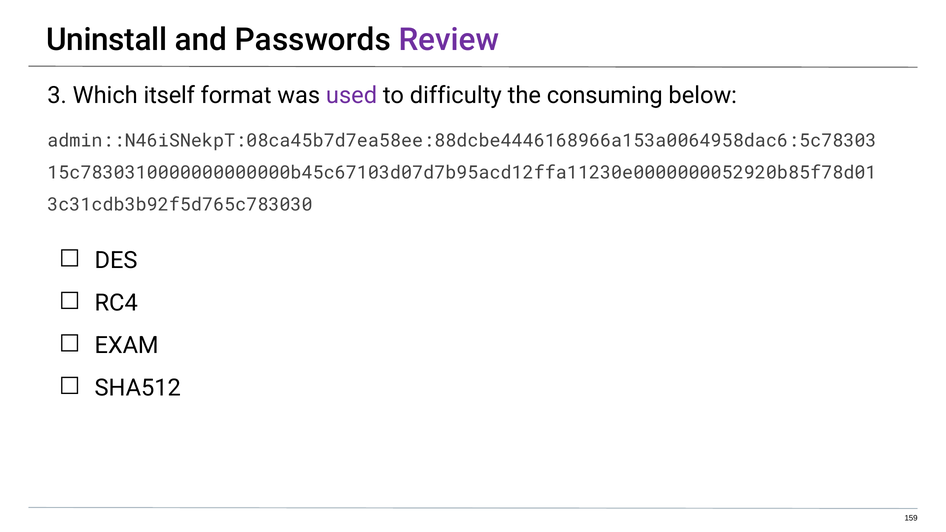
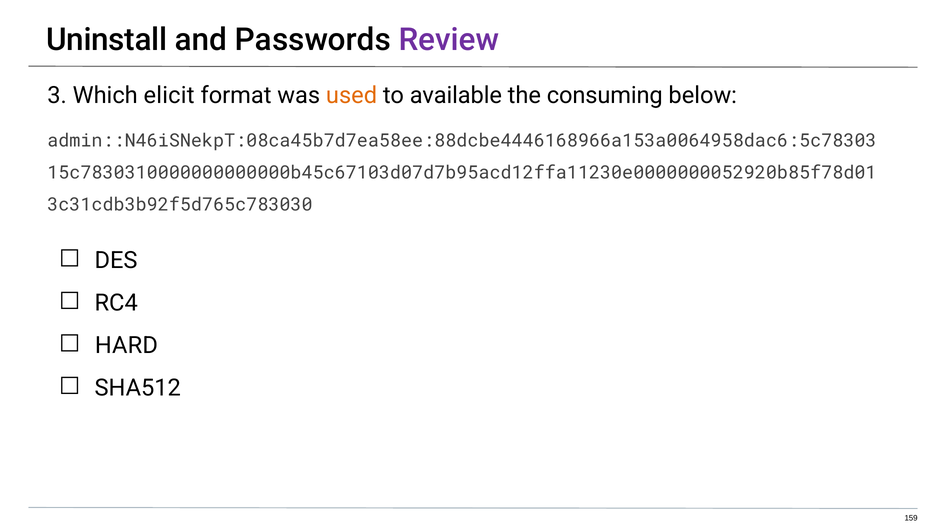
itself: itself -> elicit (169, 95)
used colour: purple -> orange (352, 95)
difficulty: difficulty -> available (456, 95)
EXAM: EXAM -> HARD (126, 346)
